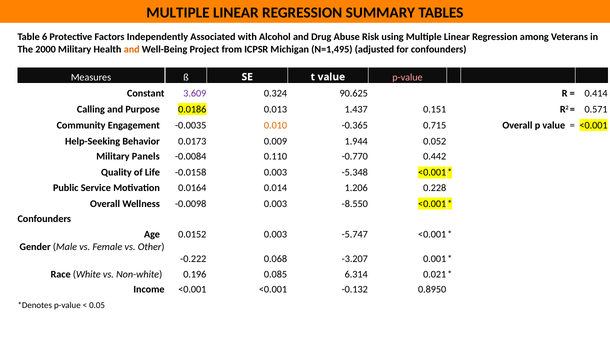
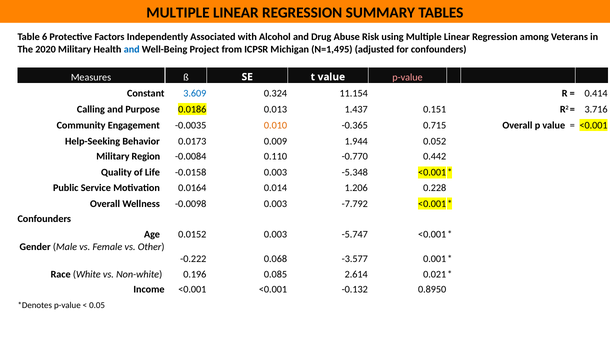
2000: 2000 -> 2020 (46, 49)
and colour: orange -> blue (132, 49)
3.609 colour: purple -> blue (195, 93)
90.625: 90.625 -> 11.154 (354, 93)
0.571: 0.571 -> 3.716 (596, 109)
Panels: Panels -> Region (146, 157)
-8.550: -8.550 -> -7.792 (355, 204)
-3.207: -3.207 -> -3.577 (355, 259)
6.314: 6.314 -> 2.614 (356, 274)
